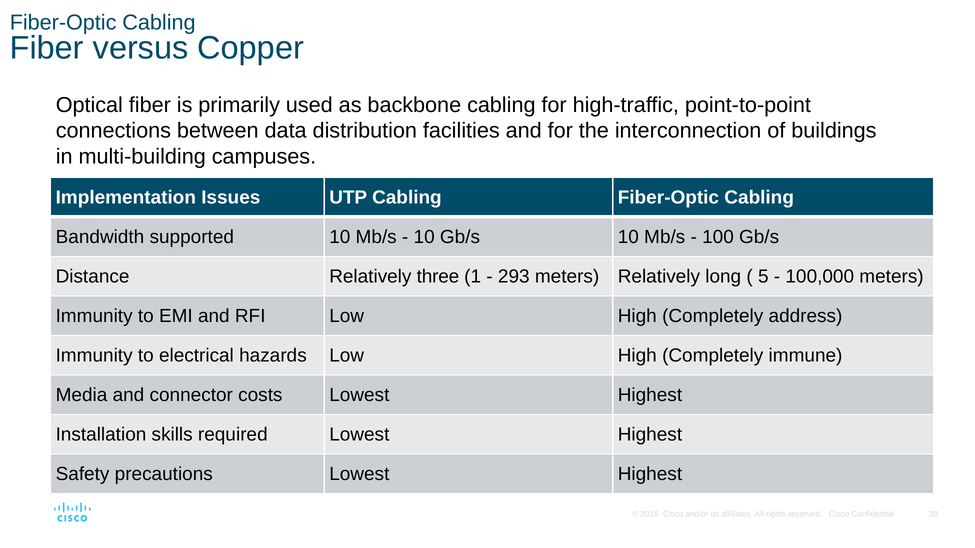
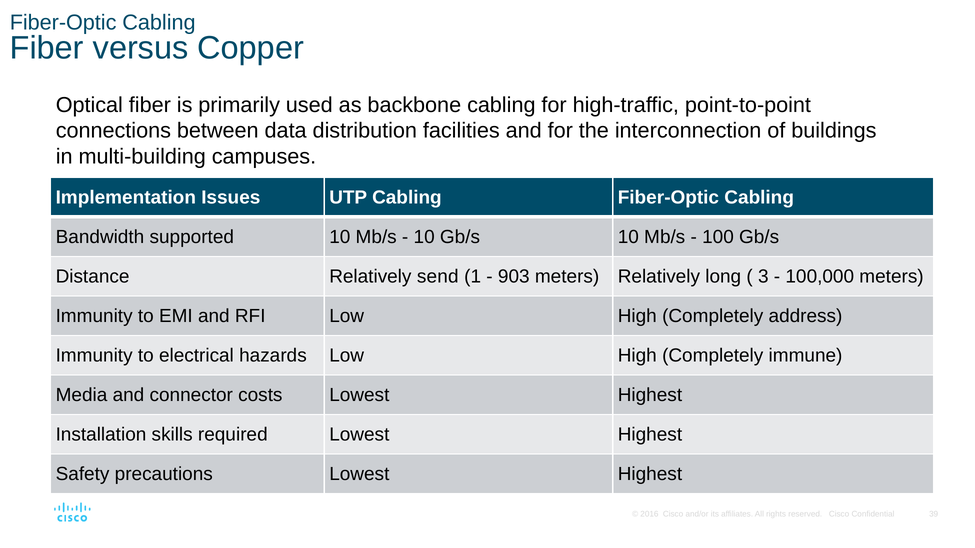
three: three -> send (438, 277)
293: 293 -> 903 (514, 277)
5: 5 -> 3 (763, 277)
